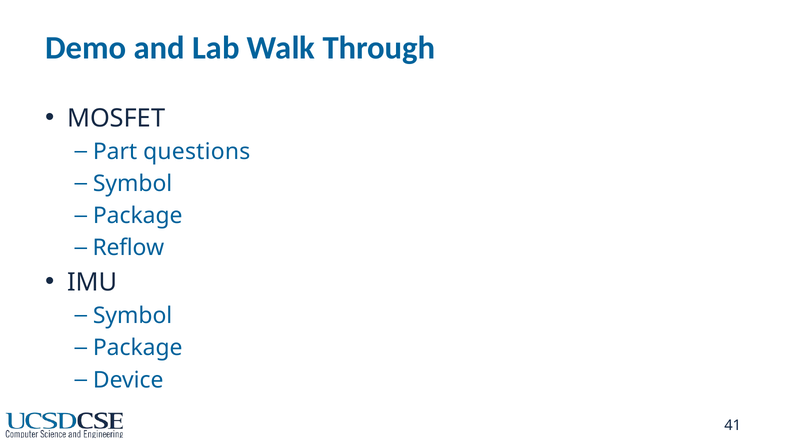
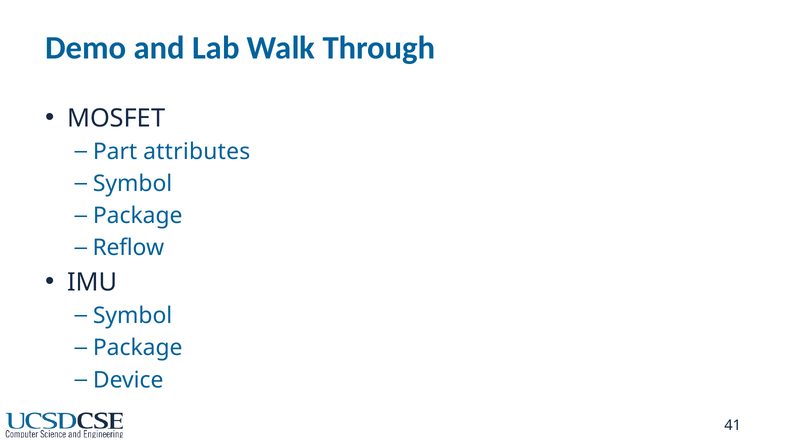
questions: questions -> attributes (197, 151)
